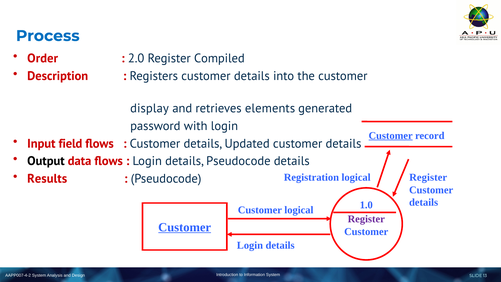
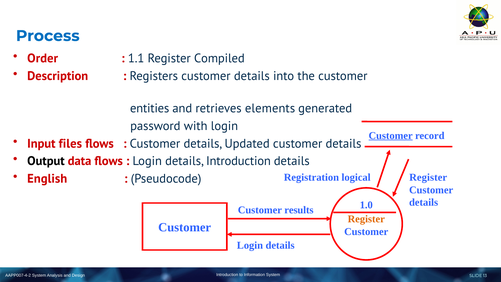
2.0: 2.0 -> 1.1 (136, 58)
display: display -> entities (150, 108)
field: field -> files (70, 144)
details Pseudocode: Pseudocode -> Introduction (238, 161)
Results: Results -> English (47, 179)
Customer logical: logical -> results (299, 210)
Register colour: purple -> orange (366, 219)
Customer underline: present -> none (185, 227)
